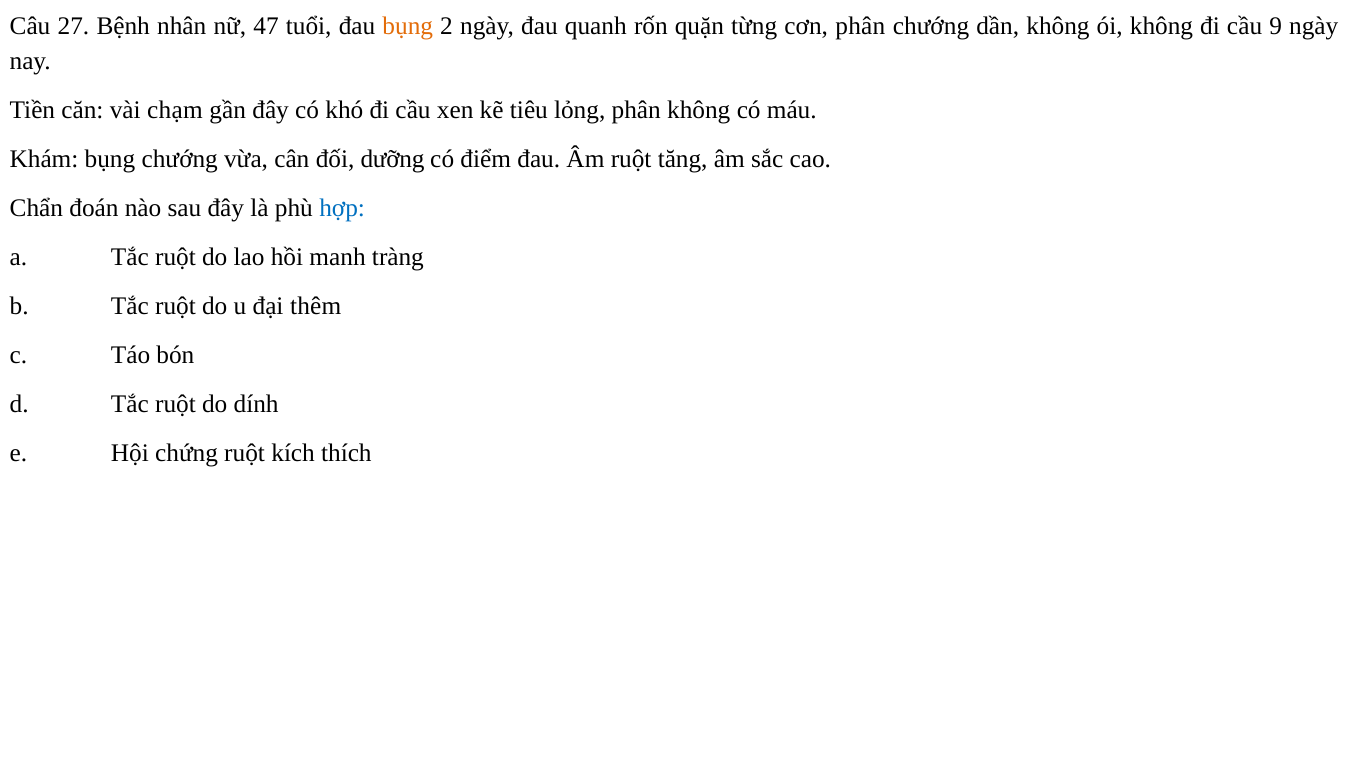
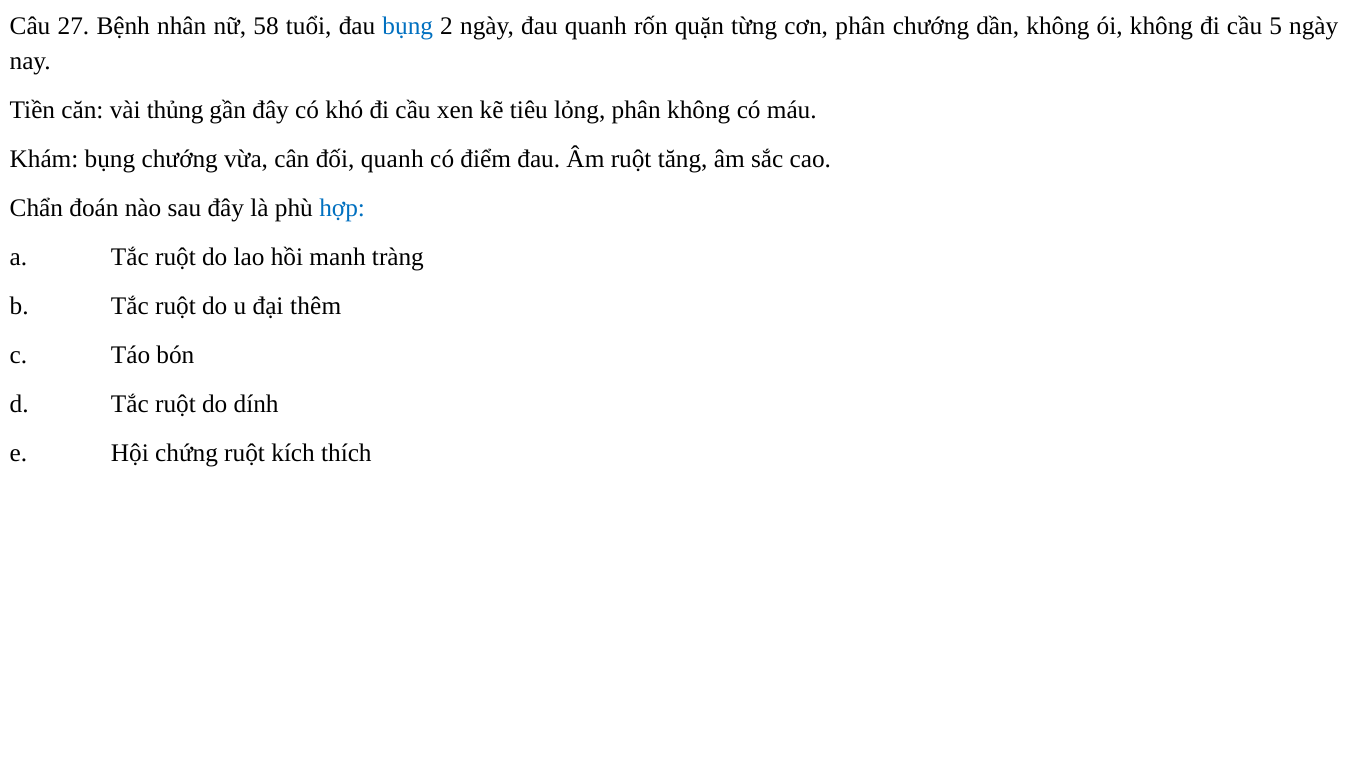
47: 47 -> 58 (266, 26)
bụng colour: orange -> blue (408, 26)
9: 9 -> 5 (1276, 26)
chạm: chạm -> thủng (175, 110)
đối dưỡng: dưỡng -> quanh (392, 159)
